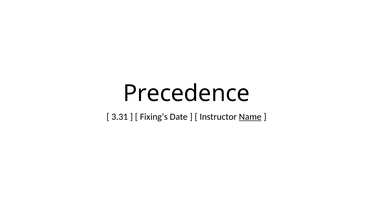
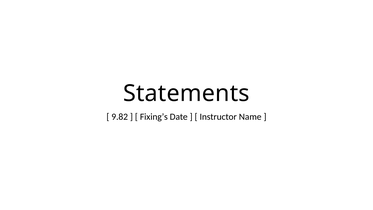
Precedence: Precedence -> Statements (186, 93)
3.31: 3.31 -> 9.82 (120, 117)
Name underline: present -> none (250, 117)
